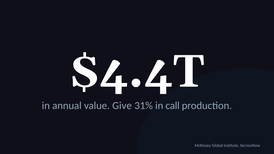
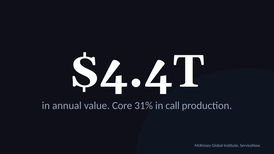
Give: Give -> Core (122, 106)
